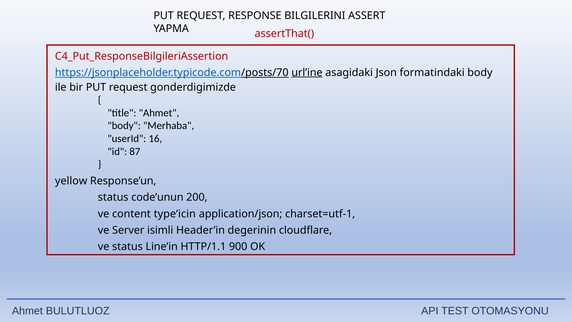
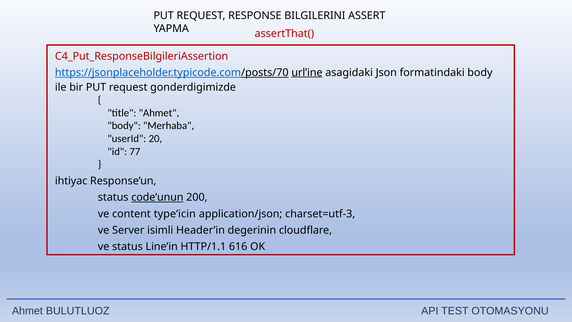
16: 16 -> 20 (155, 139)
87: 87 -> 77 (135, 151)
yellow: yellow -> ihtiyac (71, 181)
code’unun underline: none -> present (157, 197)
charset=utf-1: charset=utf-1 -> charset=utf-3 (320, 214)
900: 900 -> 616 (238, 247)
